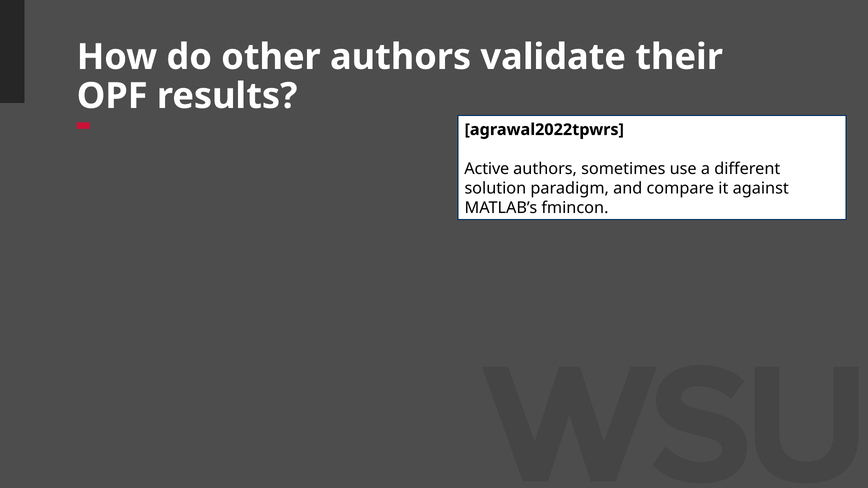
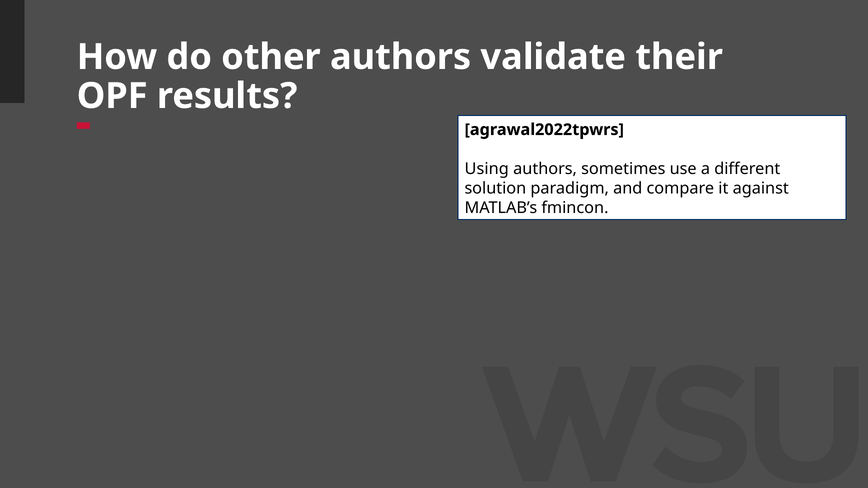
Active: Active -> Using (487, 169)
